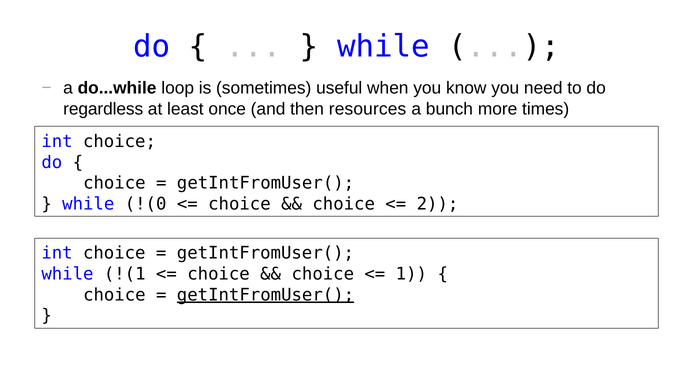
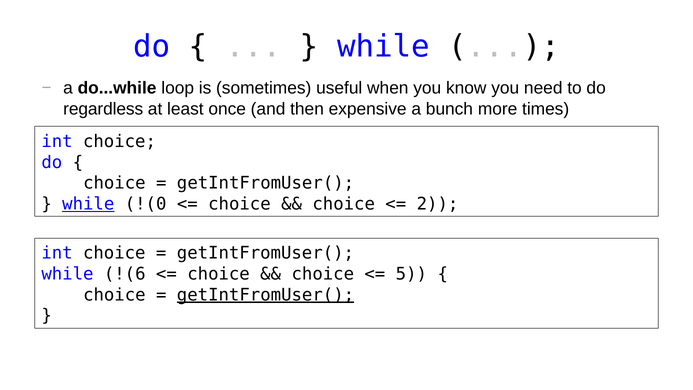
resources: resources -> expensive (368, 109)
while underline: none -> present (88, 204)
!(1: !(1 -> !(6 (125, 274)
1: 1 -> 5 (411, 274)
